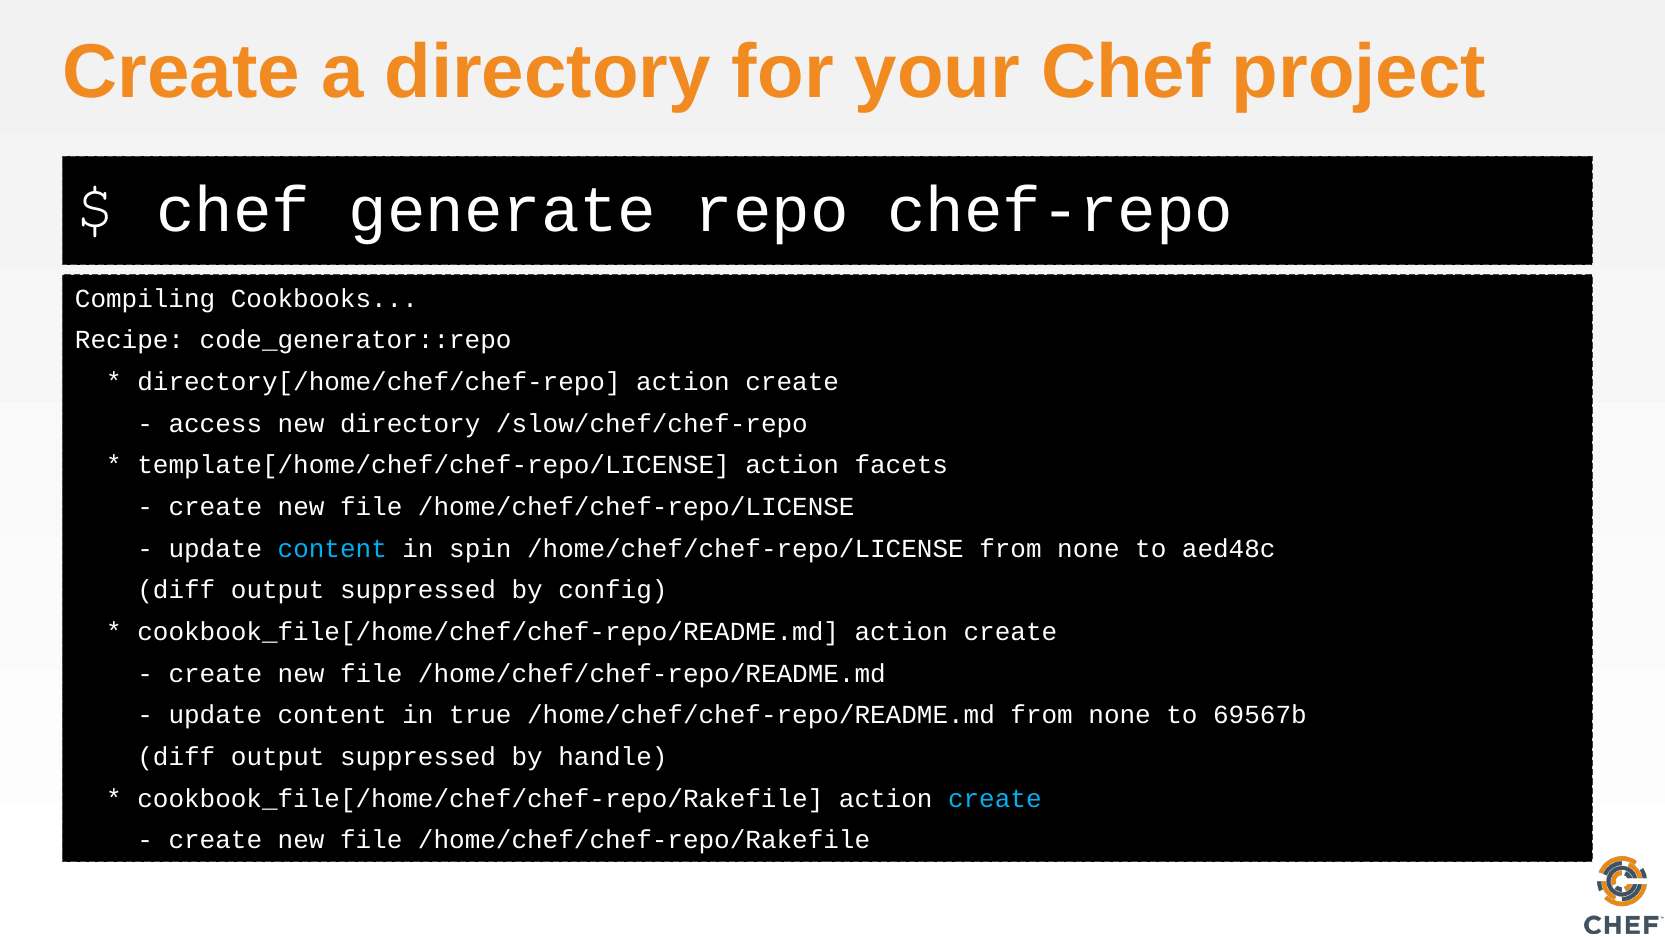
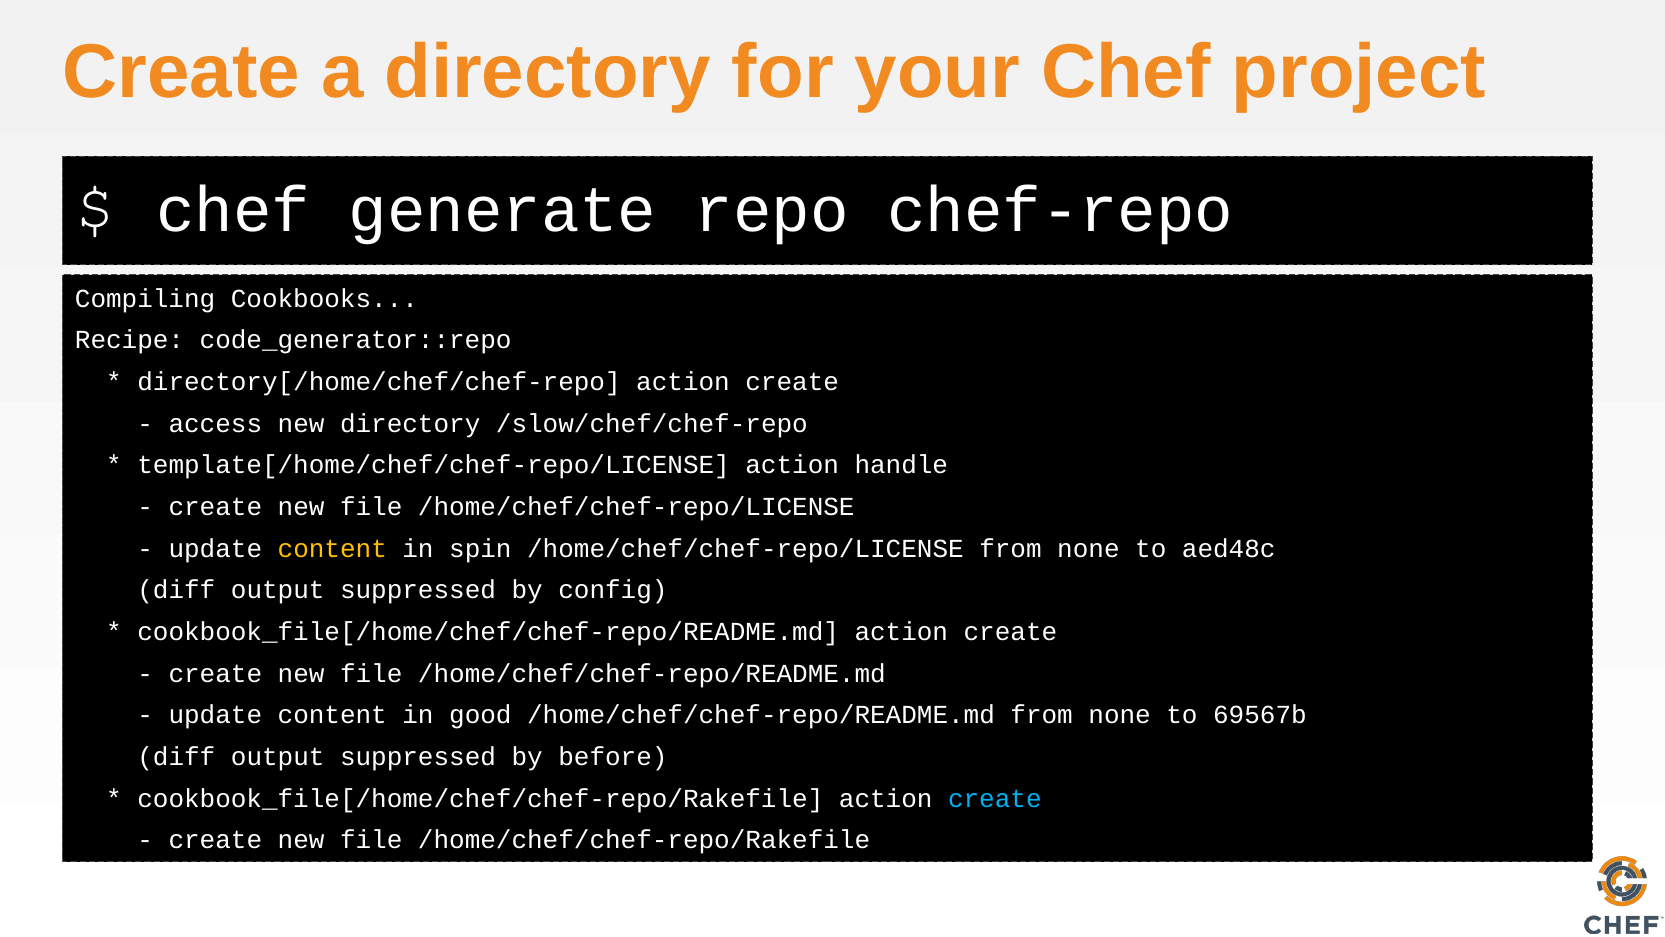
facets: facets -> handle (901, 465)
content colour: light blue -> yellow (332, 548)
true: true -> good (480, 715)
handle: handle -> before (613, 756)
